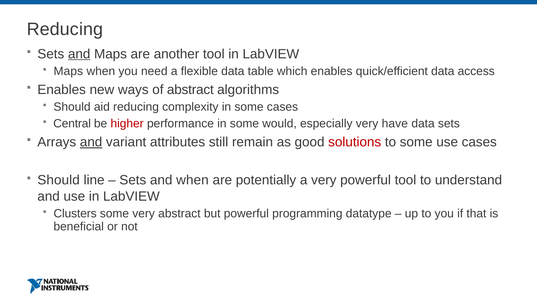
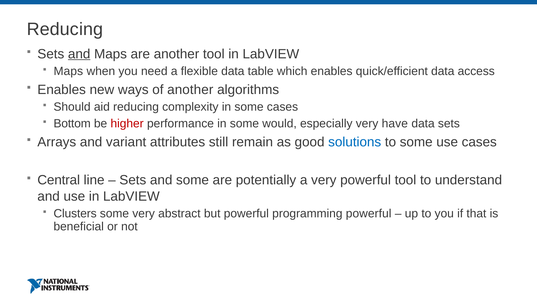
of abstract: abstract -> another (190, 90)
Central: Central -> Bottom (72, 124)
and underline: present -> none (91, 142)
solutions colour: red -> blue (355, 142)
Should: Should -> Central (59, 180)
and when: when -> some (192, 180)
programming datatype: datatype -> powerful (369, 214)
